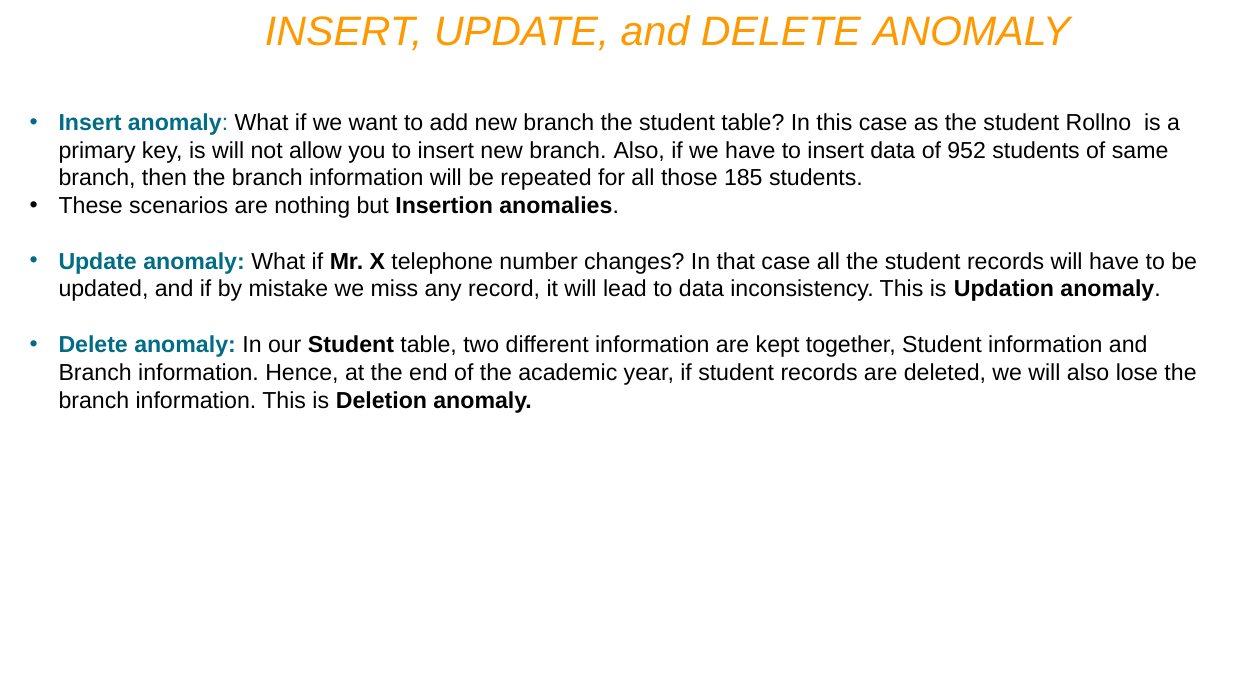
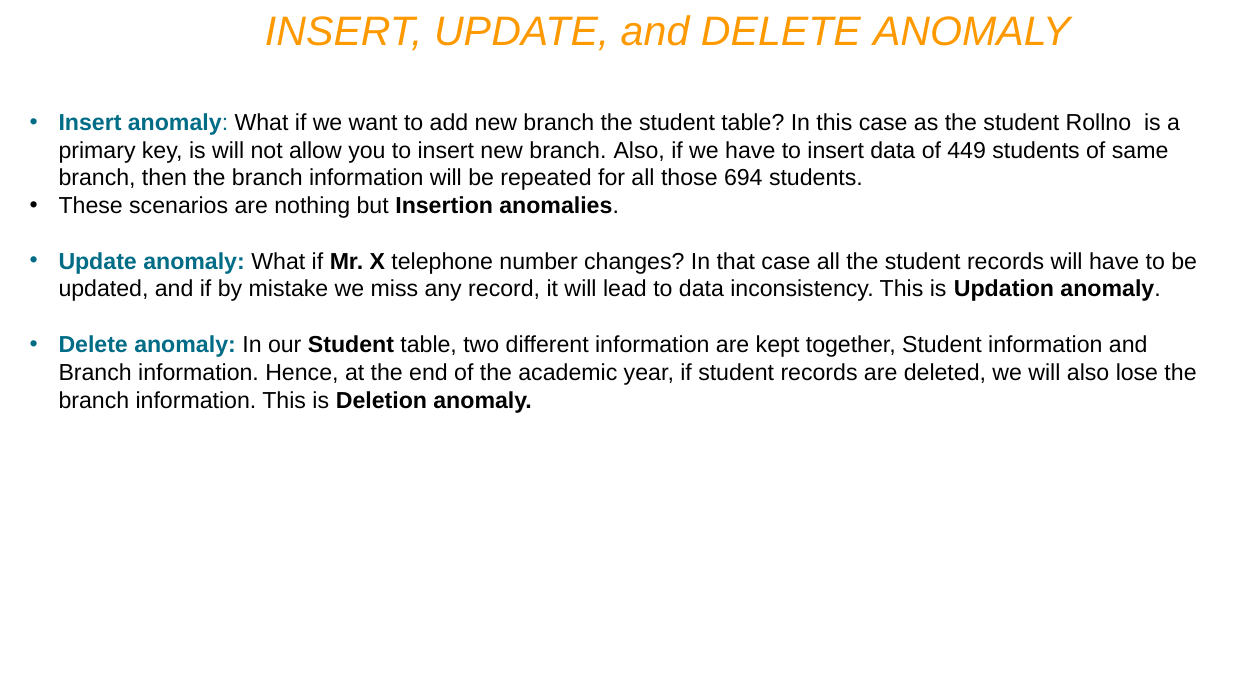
952: 952 -> 449 (967, 151)
185: 185 -> 694 (743, 178)
